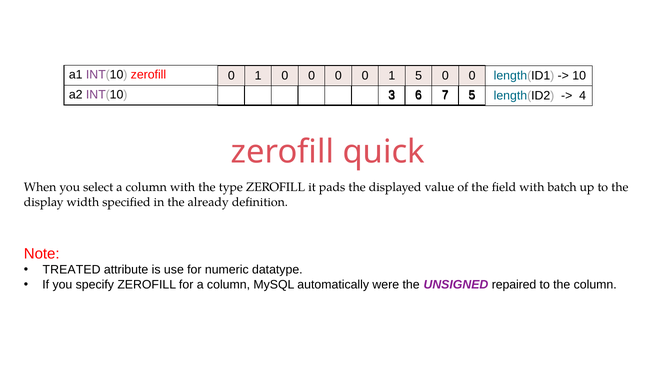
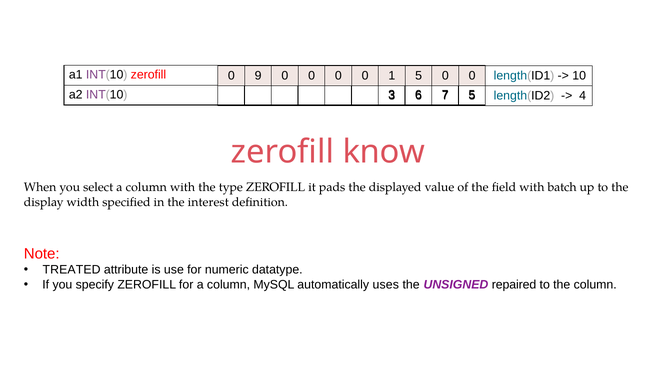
1: 1 -> 9 (258, 76)
quick: quick -> know (384, 152)
already: already -> interest (208, 202)
were: were -> uses (386, 285)
